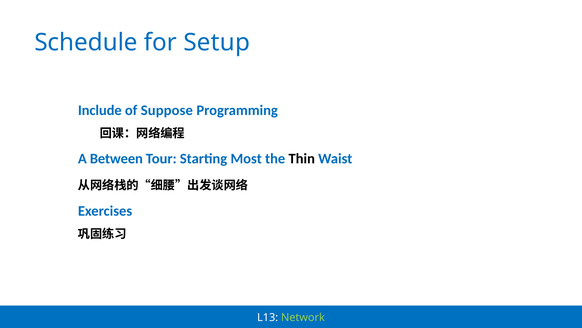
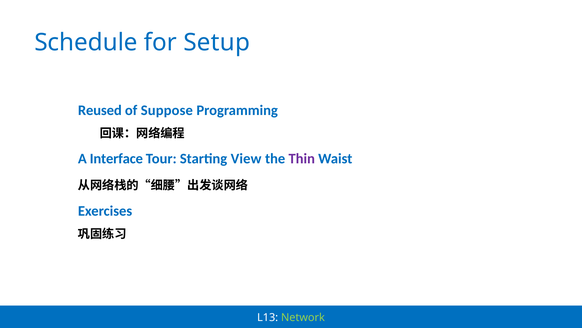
Include: Include -> Reused (100, 110)
Between: Between -> Interface (116, 158)
Most: Most -> View (246, 158)
Thin colour: black -> purple (302, 158)
